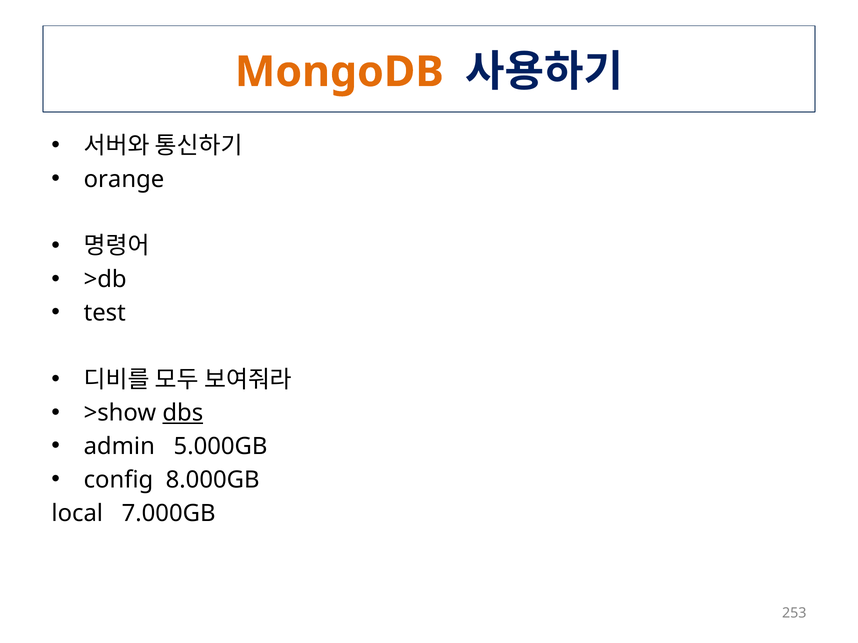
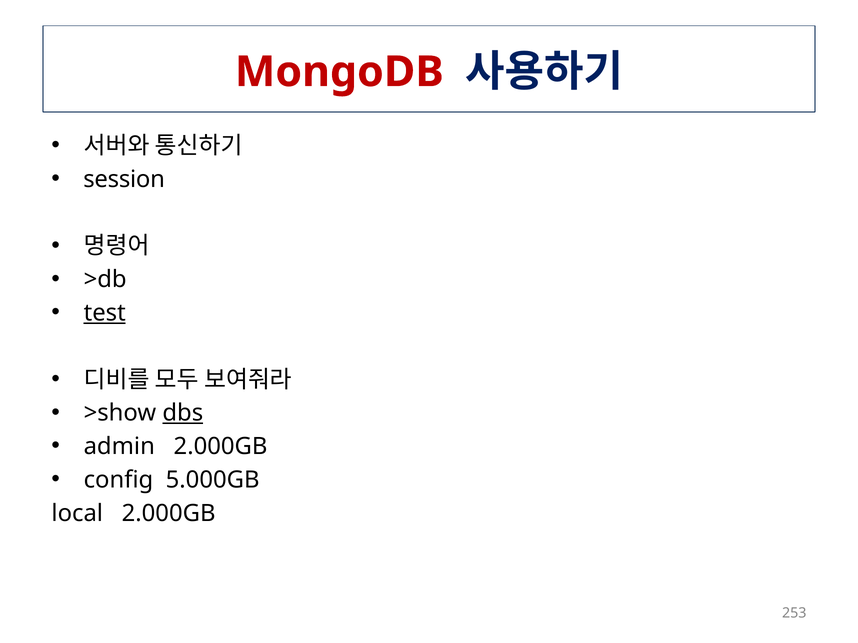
MongoDB colour: orange -> red (339, 72)
orange: orange -> session (124, 180)
test underline: none -> present (105, 313)
admin 5.000GB: 5.000GB -> 2.000GB (221, 447)
8.000GB: 8.000GB -> 5.000GB (213, 480)
local 7.000GB: 7.000GB -> 2.000GB (169, 514)
